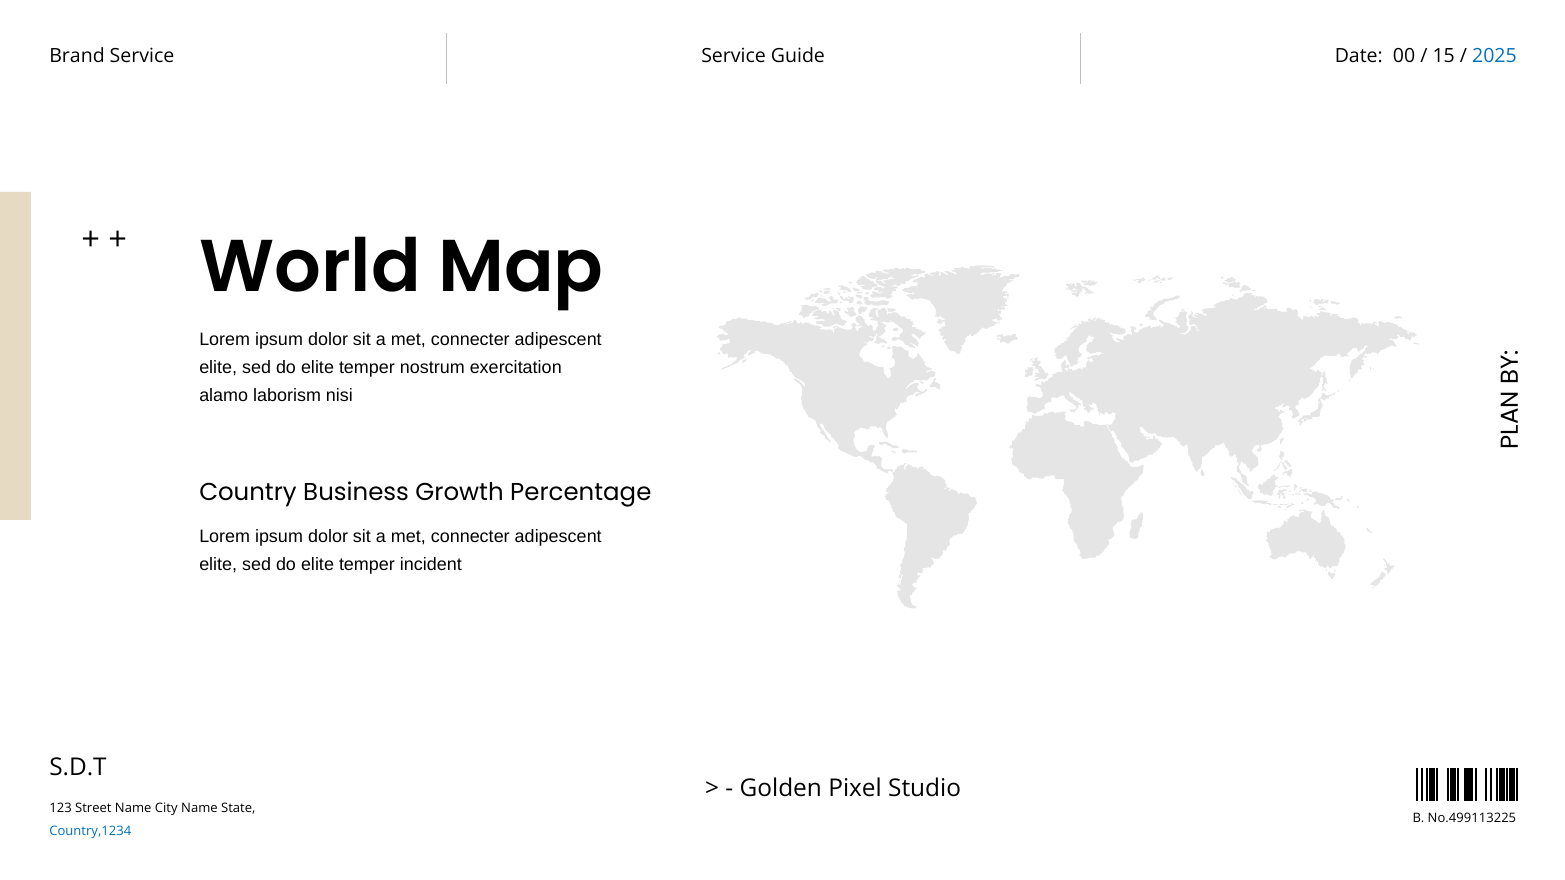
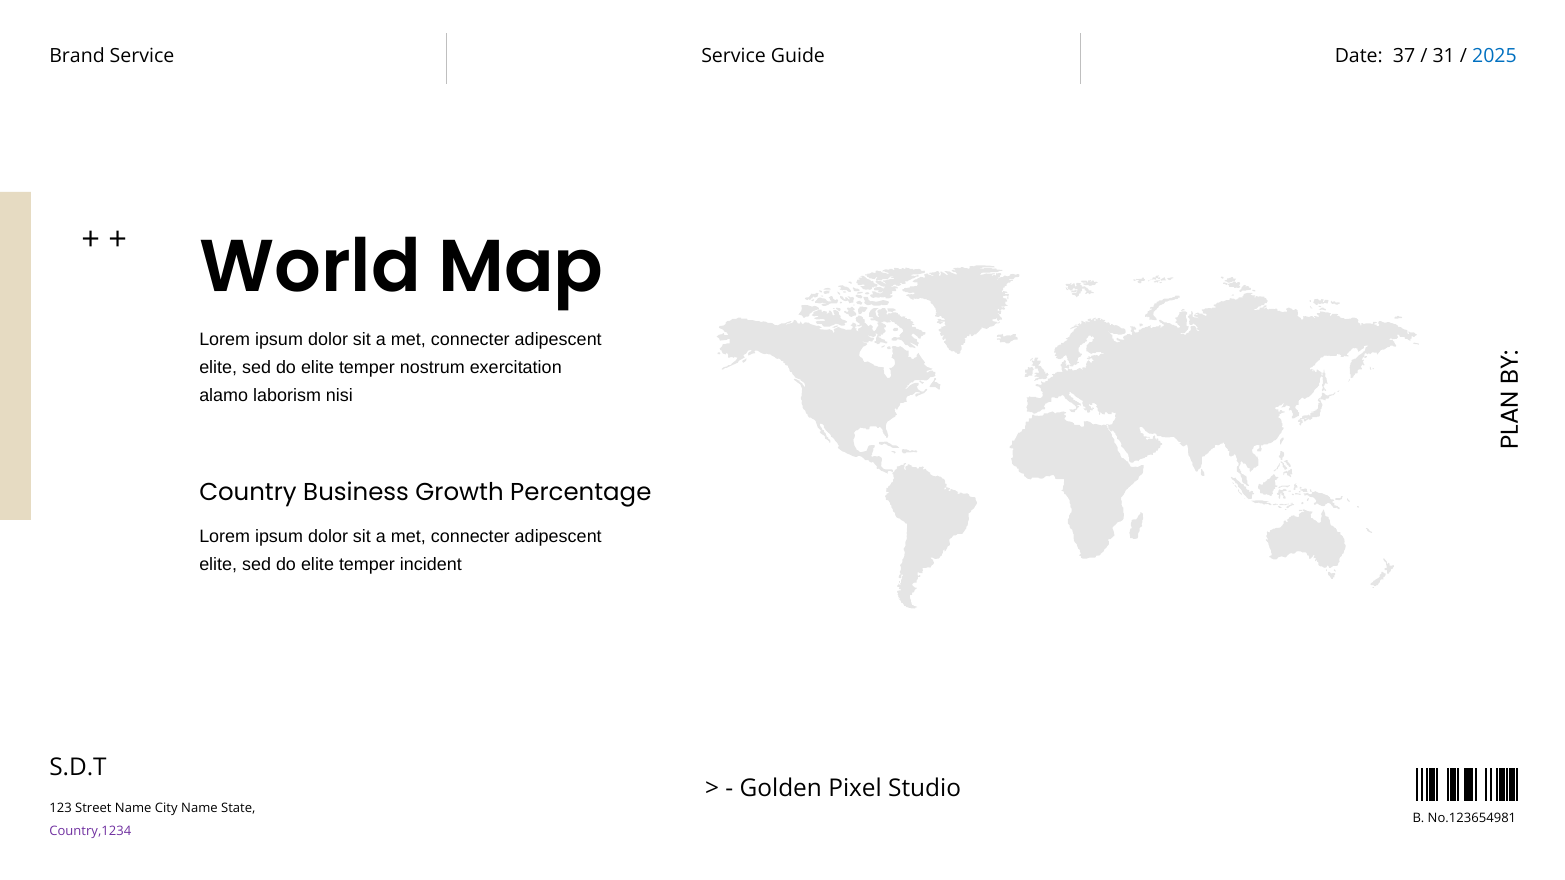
00: 00 -> 37 (1404, 56)
15: 15 -> 31 (1444, 56)
No.499113225: No.499113225 -> No.123654981 (1472, 819)
Country,1234 colour: blue -> purple (90, 831)
